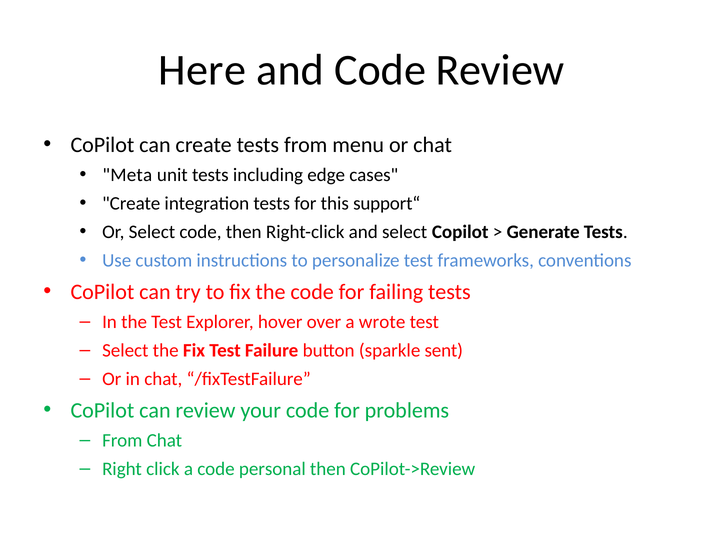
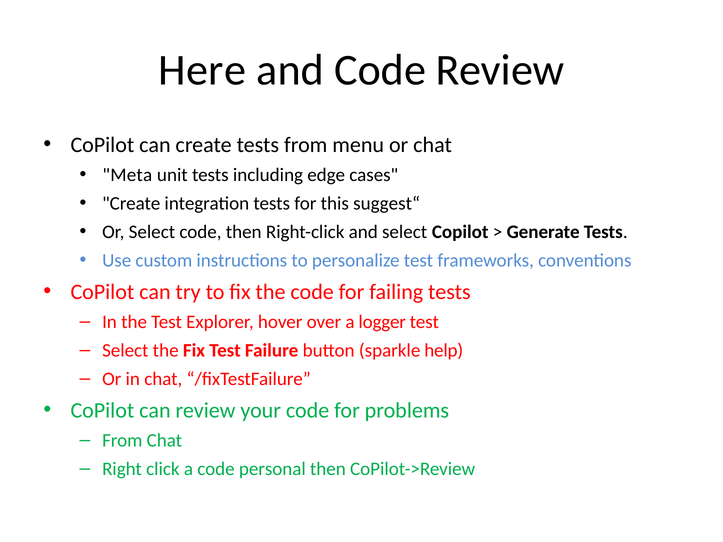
support“: support“ -> suggest“ (387, 204)
wrote: wrote -> logger (382, 322)
sent: sent -> help (444, 351)
